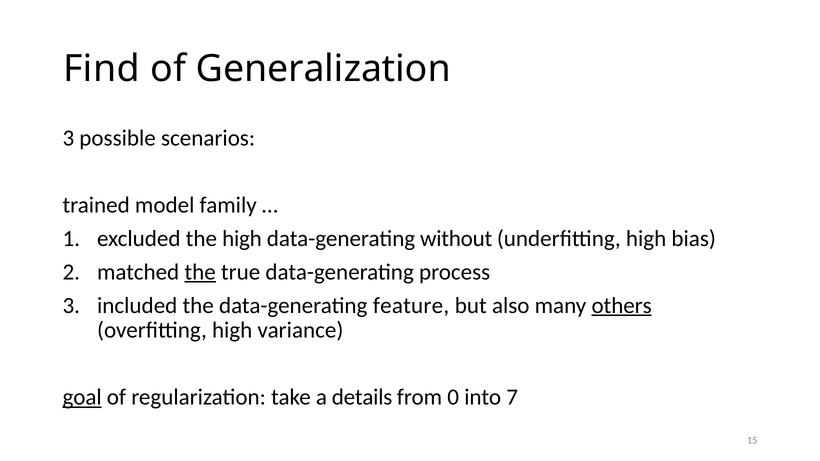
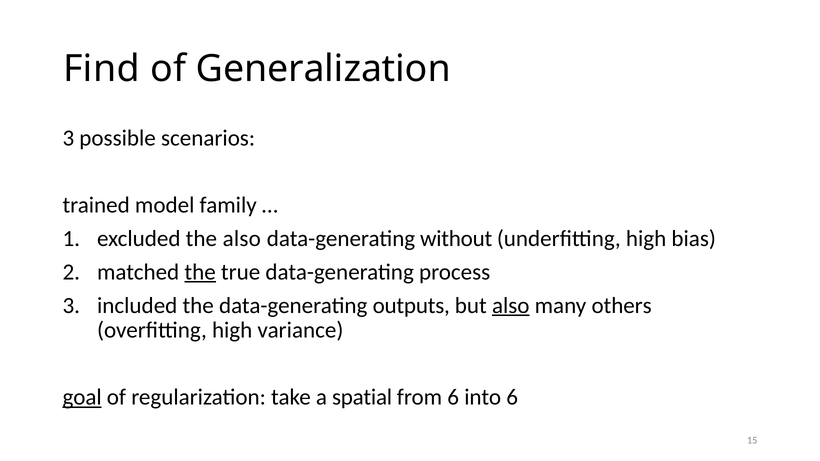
the high: high -> also (242, 239)
feature: feature -> outputs (411, 306)
also underline: none -> present (511, 306)
others underline: present -> none (622, 306)
details: details -> spatial (362, 397)
from 0: 0 -> 6 (453, 397)
into 7: 7 -> 6 (512, 397)
